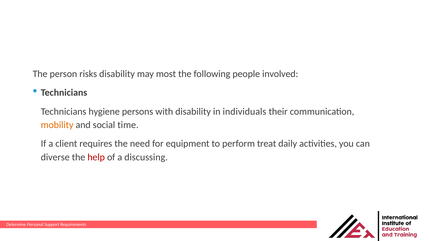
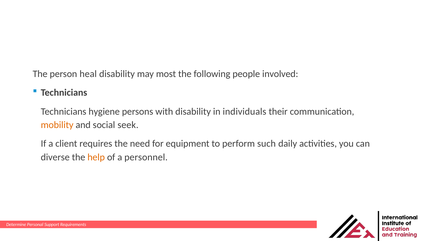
risks: risks -> heal (88, 74)
time: time -> seek (128, 125)
treat: treat -> such (267, 144)
help colour: red -> orange (96, 157)
discussing: discussing -> personnel (146, 157)
